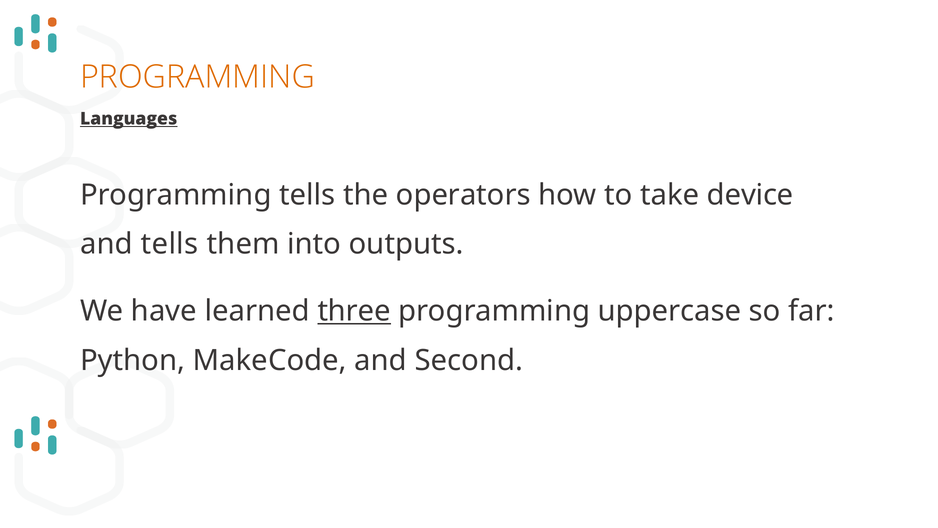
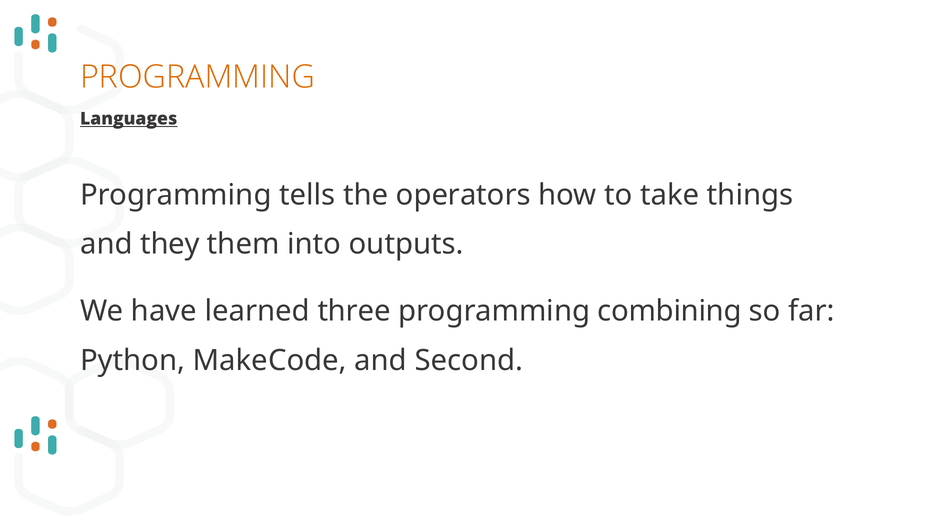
device: device -> things (750, 195)
and tells: tells -> they (170, 244)
three underline: present -> none (354, 311)
uppercase: uppercase -> combining (670, 311)
